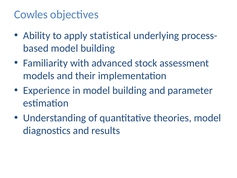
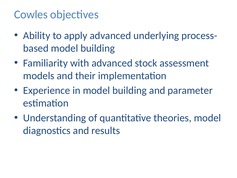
apply statistical: statistical -> advanced (110, 36)
